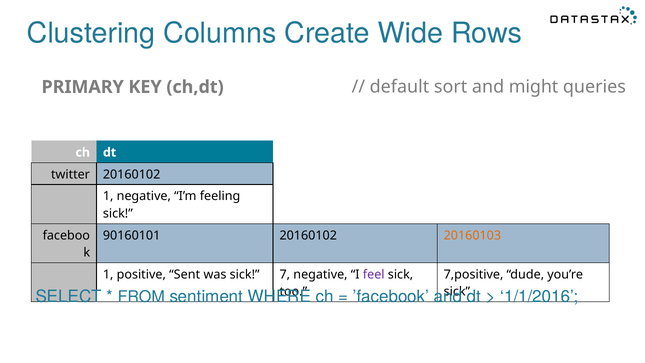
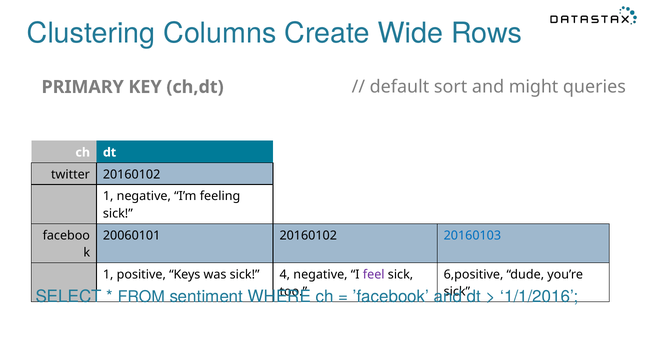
90160101: 90160101 -> 20060101 (132, 235)
20160103 colour: orange -> blue (472, 235)
Sent: Sent -> Keys (185, 274)
7: 7 -> 4 (285, 274)
7,positive: 7,positive -> 6,positive (474, 274)
